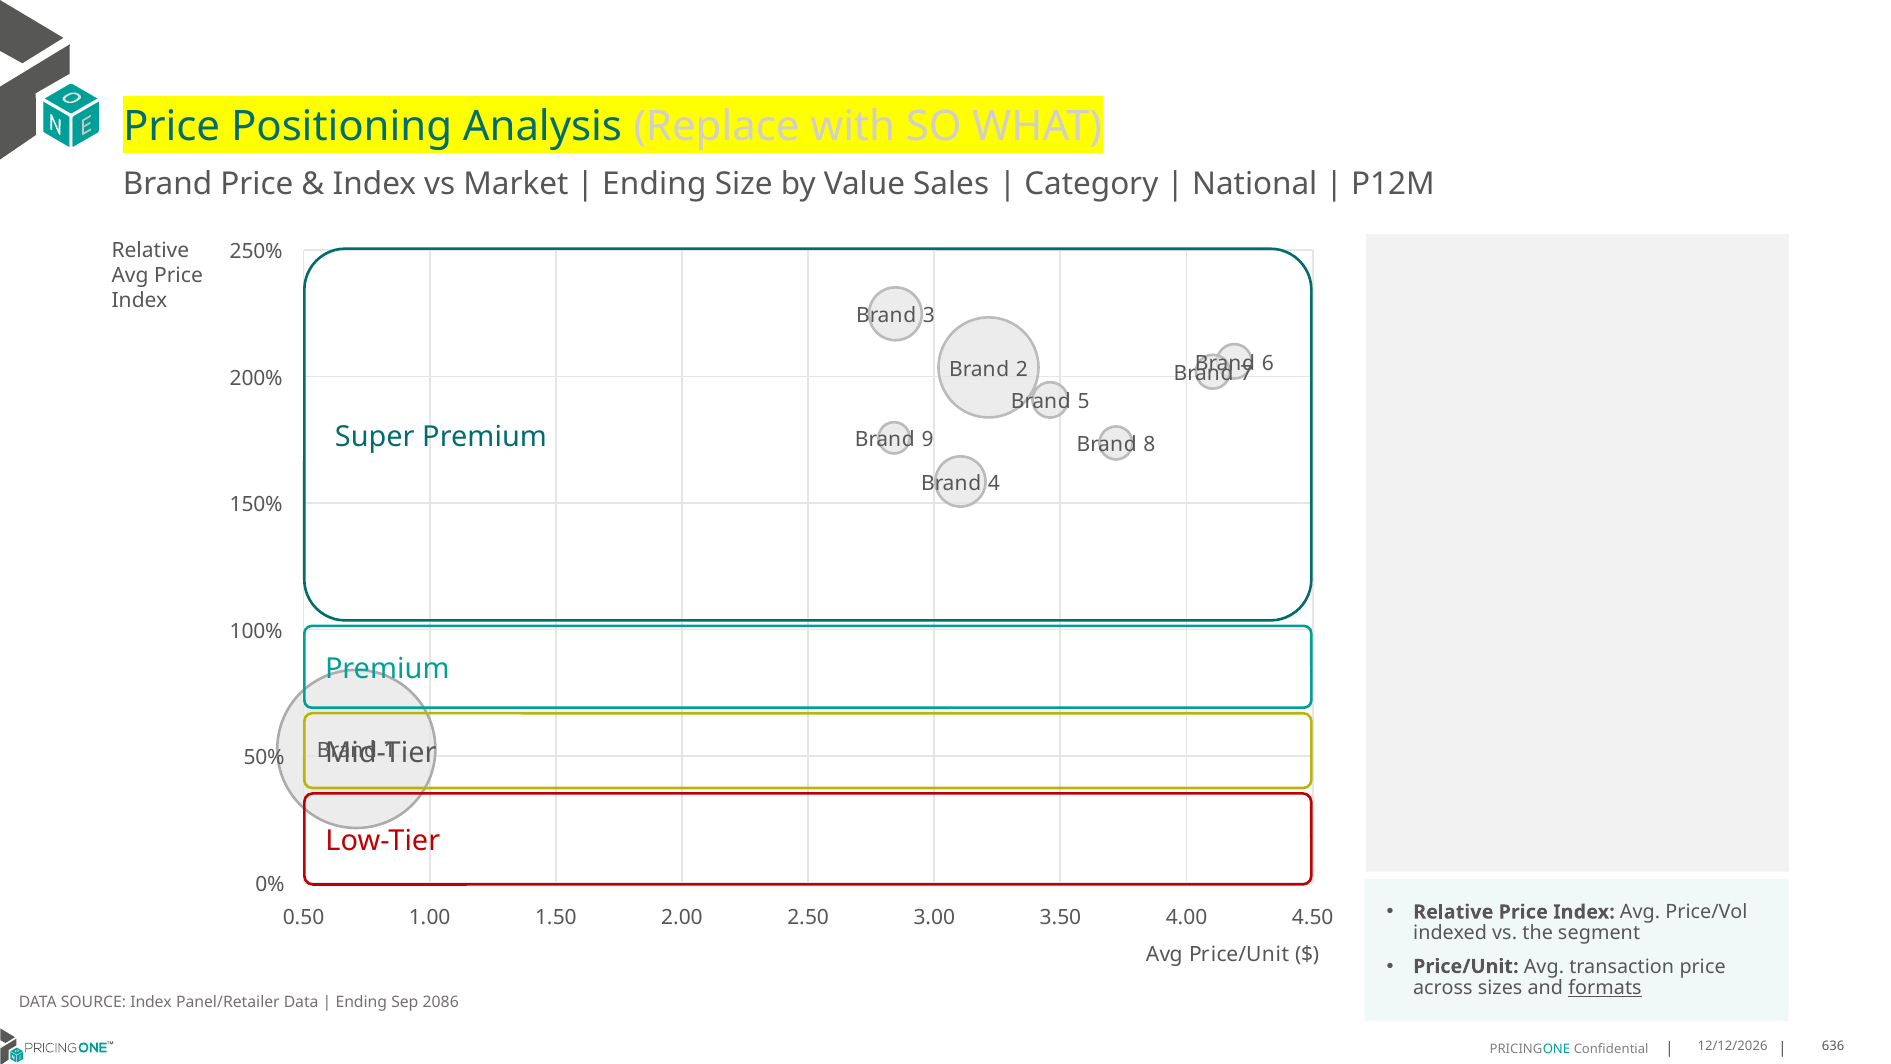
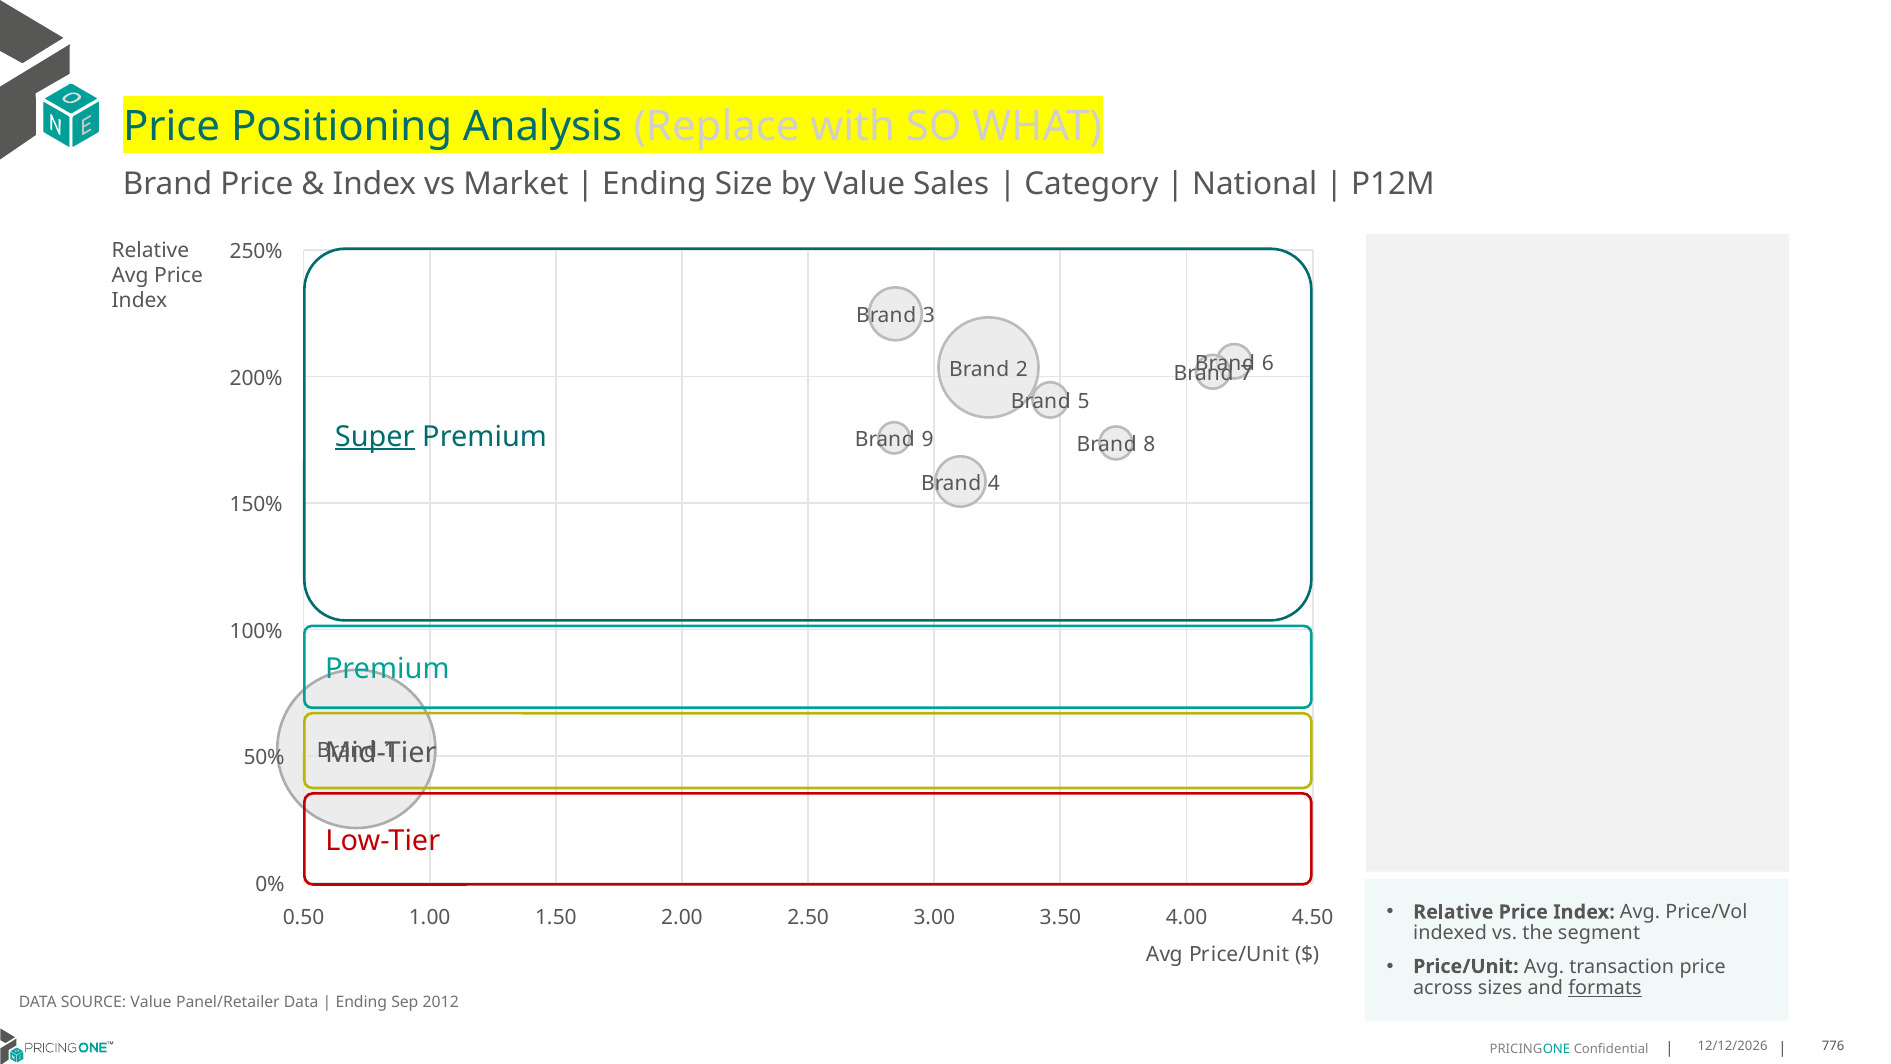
Super underline: none -> present (375, 436)
SOURCE Index: Index -> Value (151, 1002)
2086: 2086 -> 2012 (441, 1002)
636: 636 -> 776 (1833, 1046)
